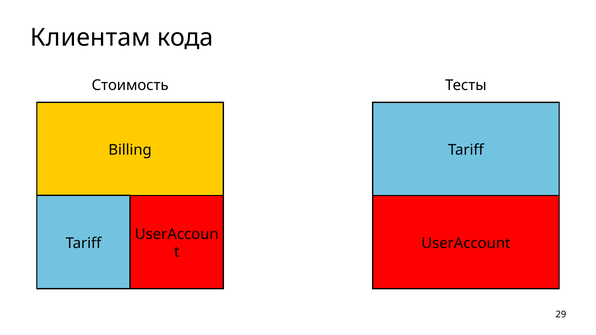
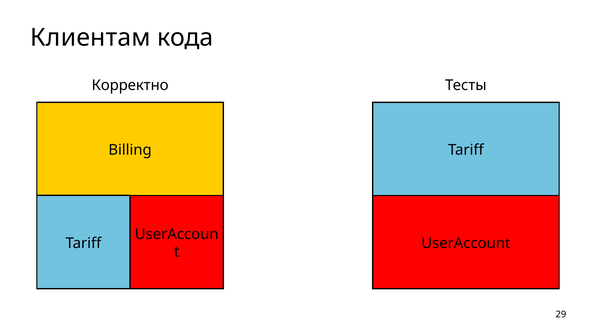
Стоимость: Стоимость -> Корректно (130, 85)
